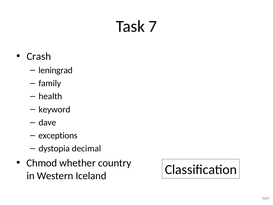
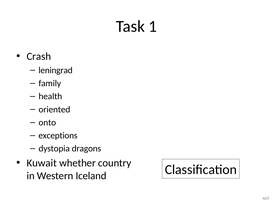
7: 7 -> 1 (153, 26)
keyword: keyword -> oriented (54, 109)
dave: dave -> onto (47, 122)
decimal: decimal -> dragons (86, 148)
Chmod: Chmod -> Kuwait (42, 163)
